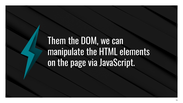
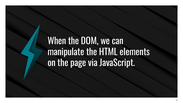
Them: Them -> When (57, 41)
